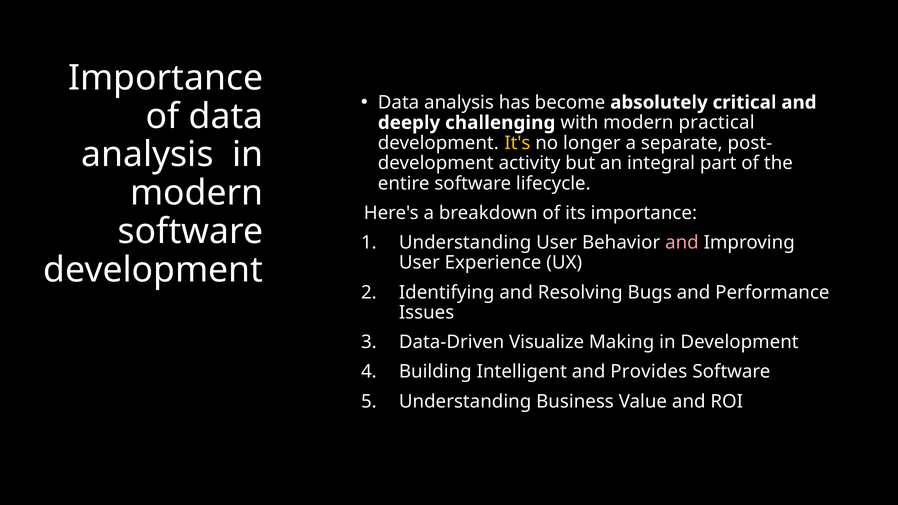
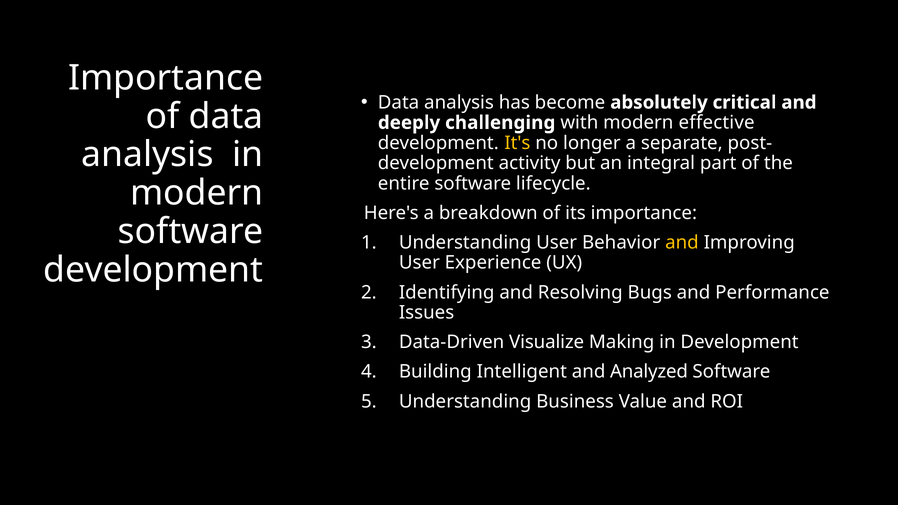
practical: practical -> effective (717, 123)
and colour: pink -> yellow (682, 243)
Provides: Provides -> Analyzed (649, 372)
